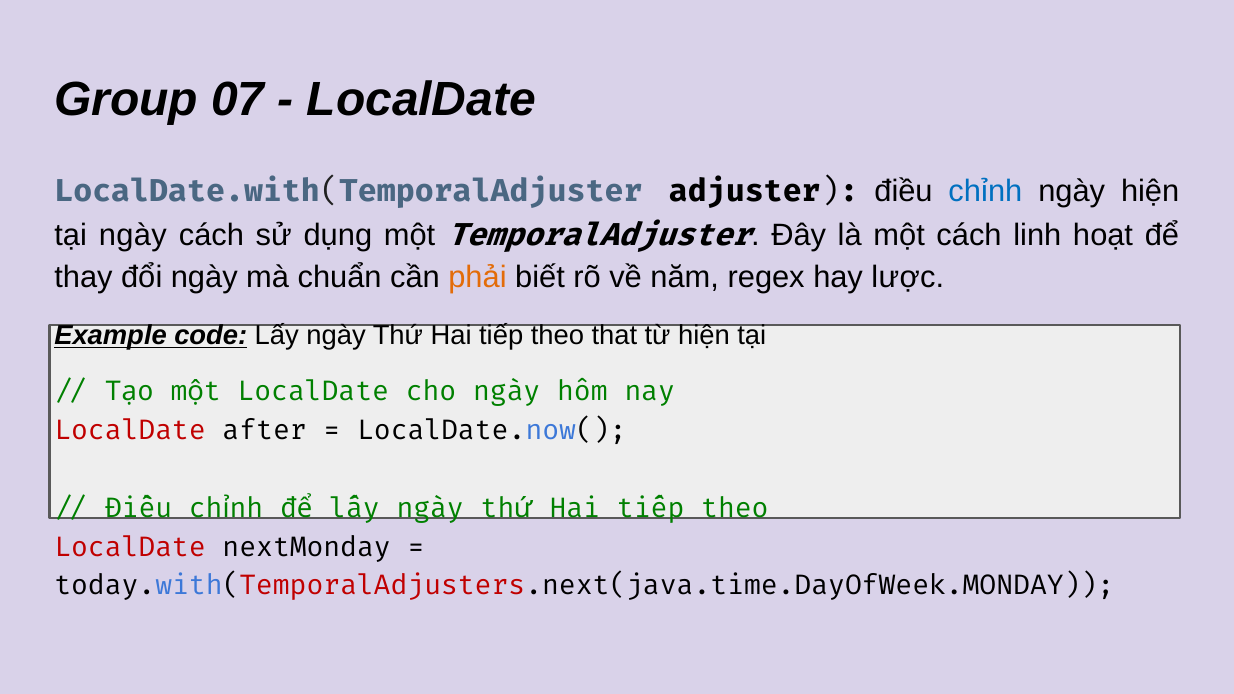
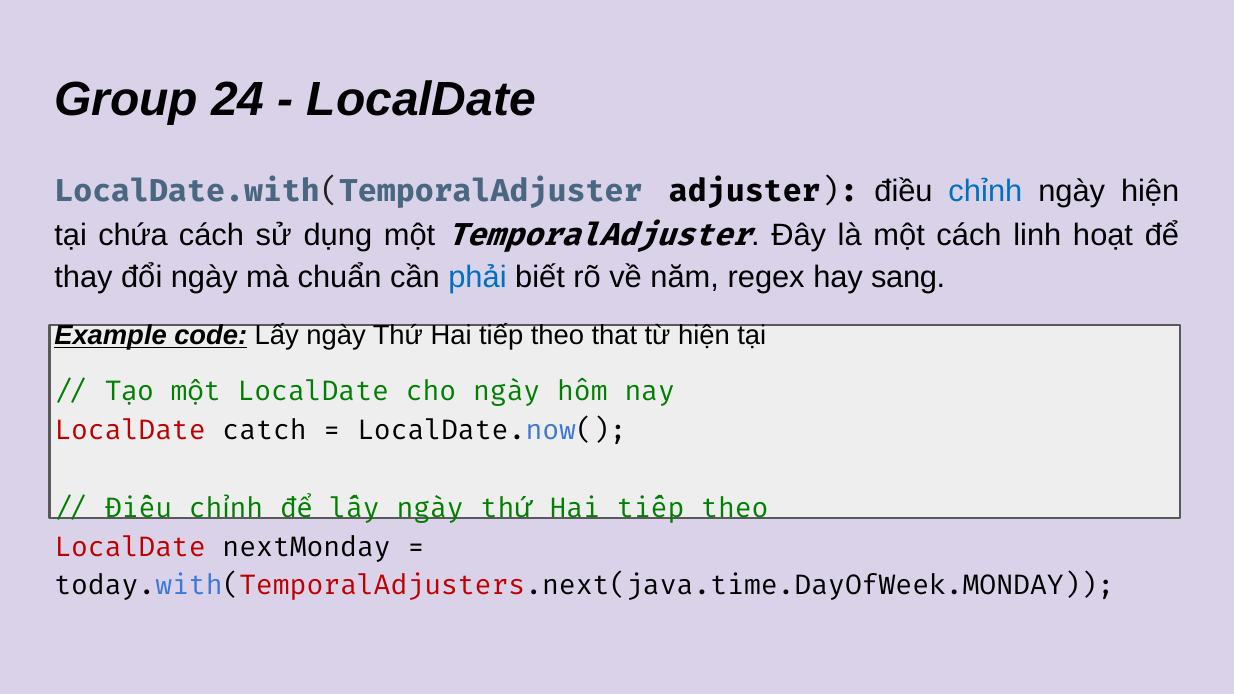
07: 07 -> 24 (238, 100)
tại ngày: ngày -> chứa (133, 235)
phải colour: orange -> blue (477, 278)
lược: lược -> sang (908, 278)
after: after -> catch (265, 431)
